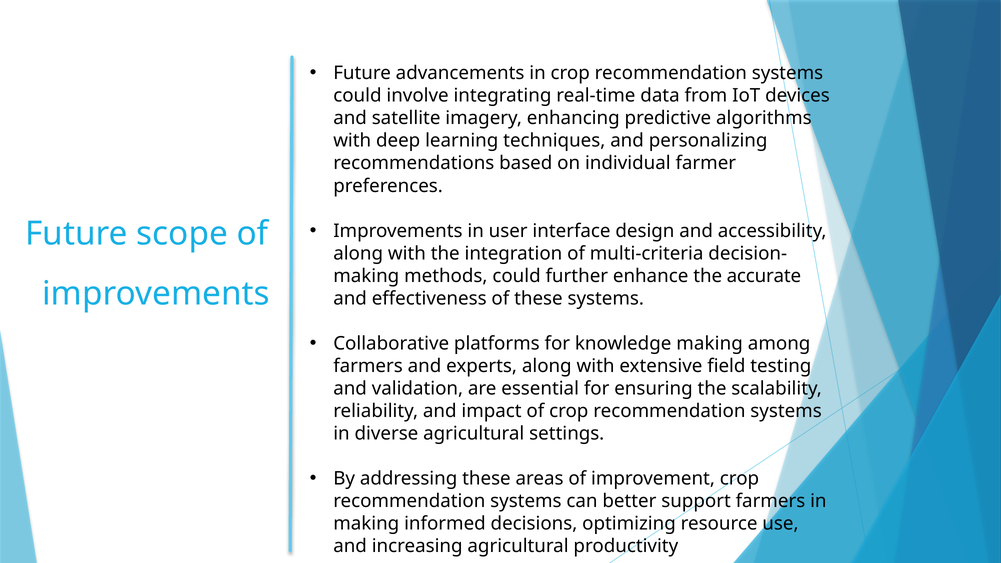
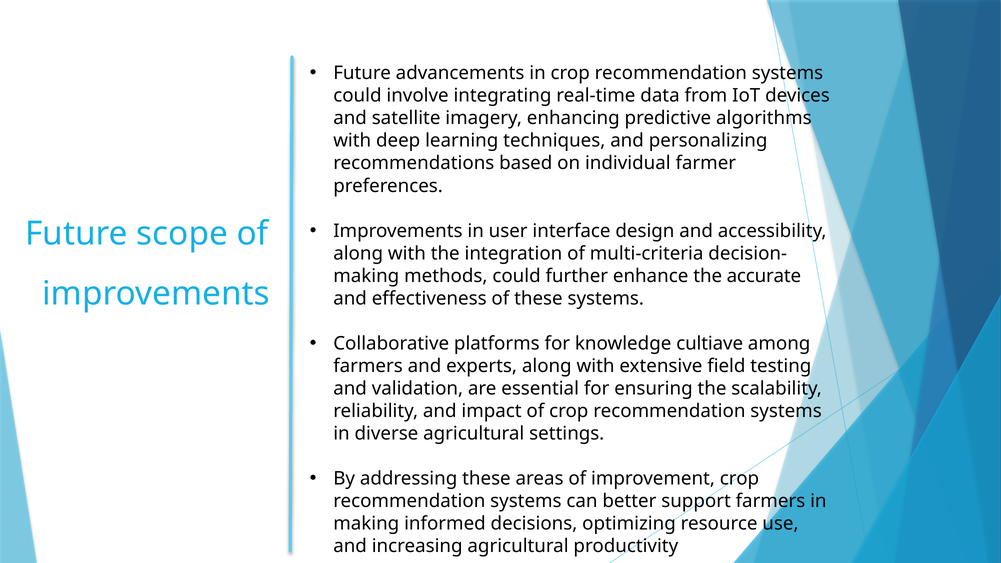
knowledge making: making -> cultiave (710, 343)
